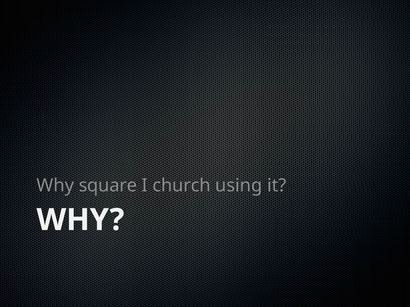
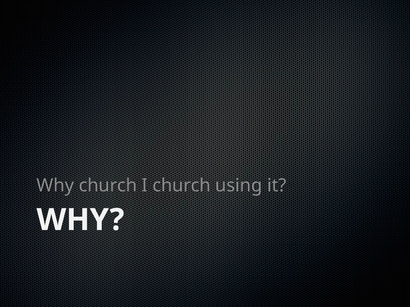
Why square: square -> church (108, 186)
